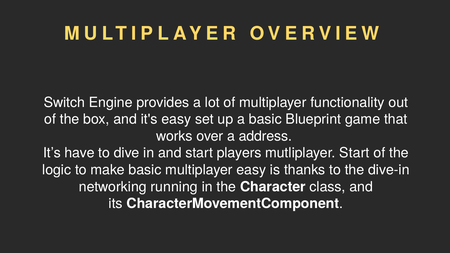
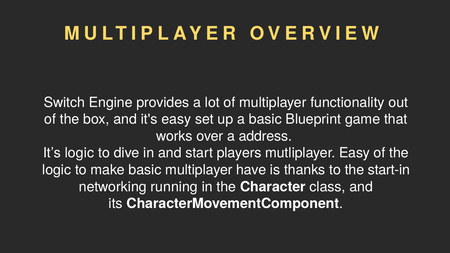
It’s have: have -> logic (79, 153)
mutliplayer Start: Start -> Easy (355, 153)
multiplayer easy: easy -> have (251, 170)
dive-in: dive-in -> start-in (389, 170)
